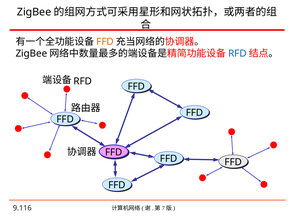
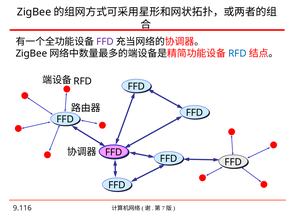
FFD colour: orange -> purple (105, 42)
